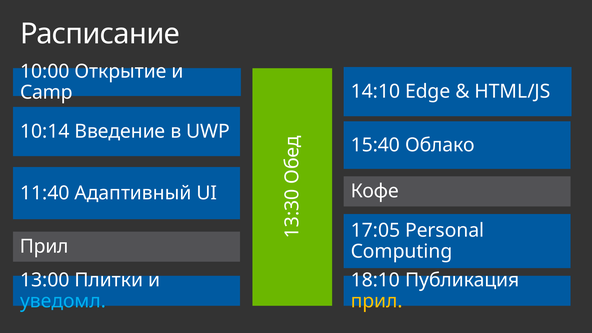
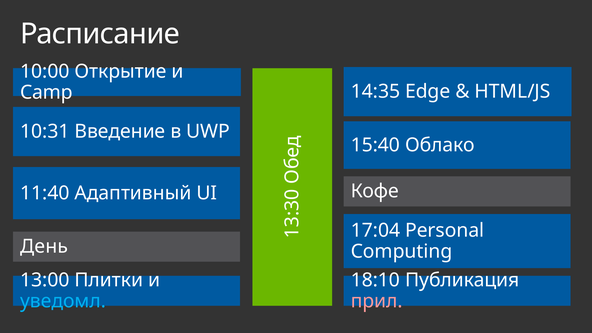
14:10: 14:10 -> 14:35 (375, 91)
10:14: 10:14 -> 10:31 (45, 131)
17:05: 17:05 -> 17:04 (375, 230)
Прил: Прил -> День (44, 247)
прил colour: yellow -> pink (377, 301)
